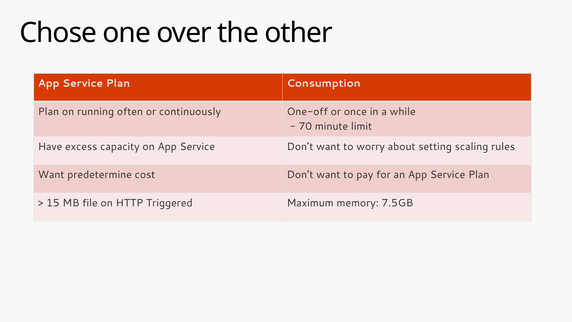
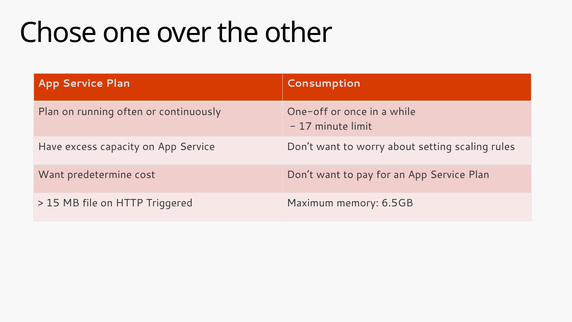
70: 70 -> 17 (305, 126)
7.5GB: 7.5GB -> 6.5GB (397, 203)
